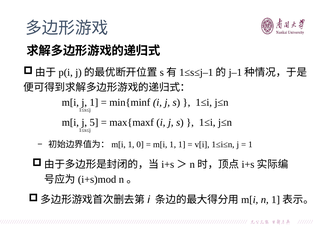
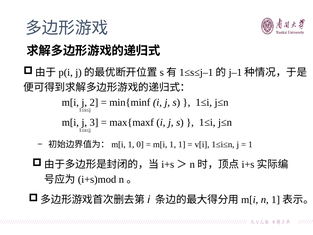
j 1: 1 -> 2 (94, 102)
5: 5 -> 3 (94, 122)
